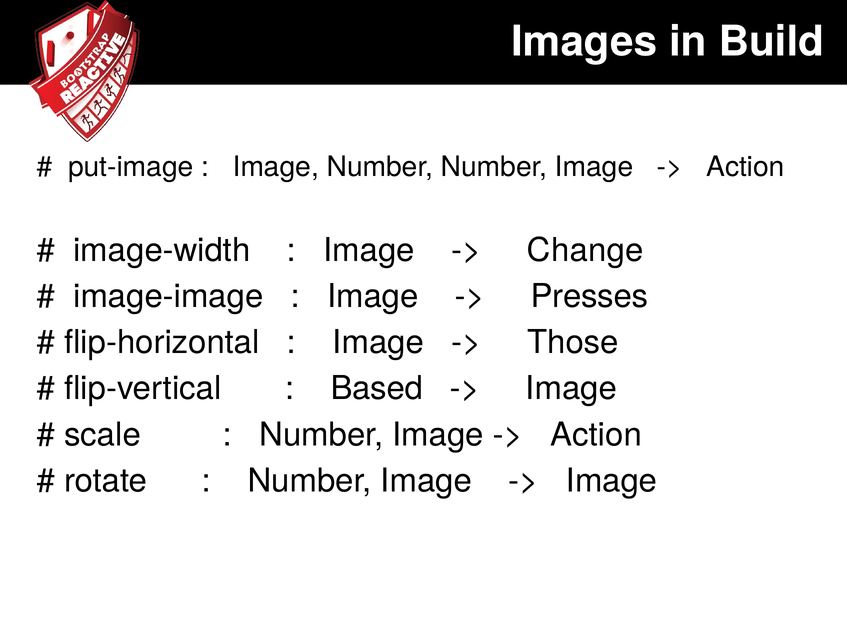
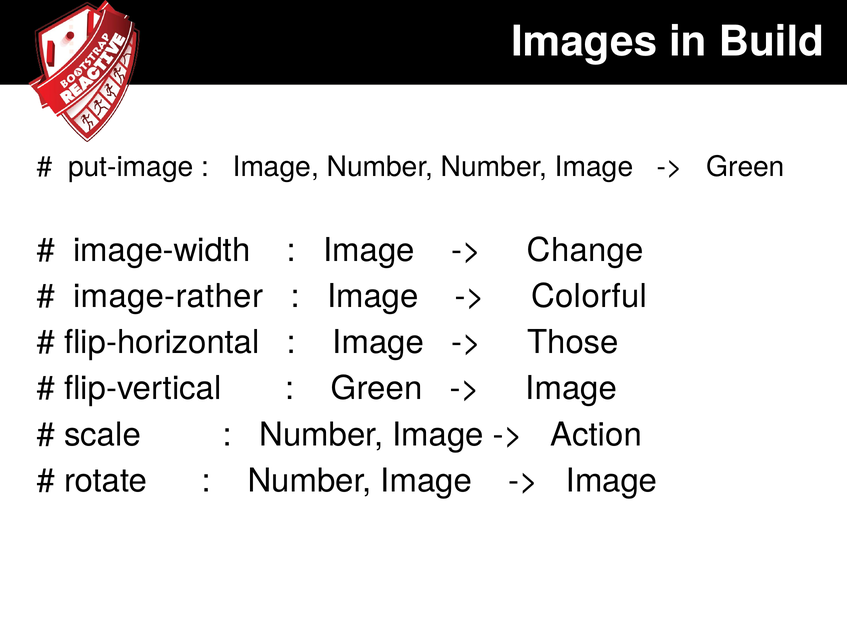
Action: Action -> Green (745, 167)
image-image: image-image -> image-rather (168, 296)
Presses: Presses -> Colorful (589, 296)
Based: Based -> Green (377, 389)
